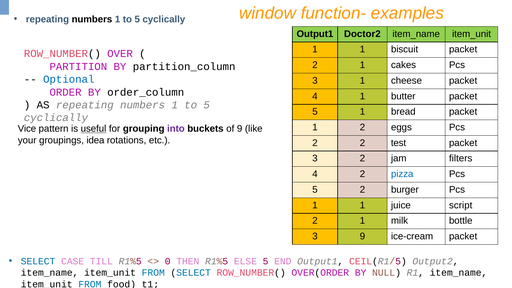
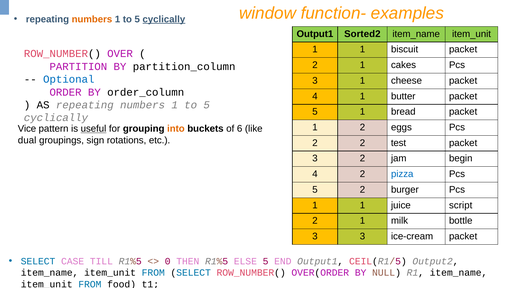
numbers colour: black -> orange (92, 19)
cyclically underline: none -> present (164, 19)
Doctor2: Doctor2 -> Sorted2 (362, 34)
into colour: purple -> orange (176, 129)
of 9: 9 -> 6 (240, 129)
your: your -> dual (27, 140)
idea: idea -> sign (95, 140)
filters: filters -> begin (461, 158)
3 9: 9 -> 3 (362, 236)
